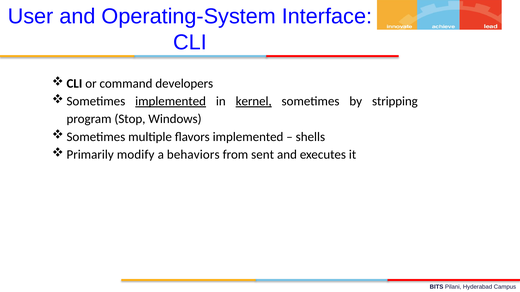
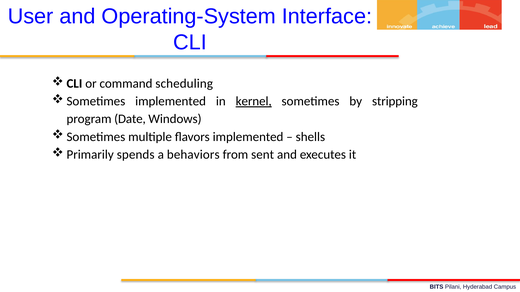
developers: developers -> scheduling (184, 84)
implemented underline: present -> none (171, 101)
Stop: Stop -> Date (130, 119)
modify: modify -> spends (136, 155)
